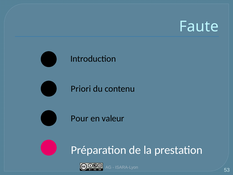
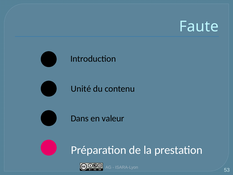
Priori: Priori -> Unité (81, 89)
Pour: Pour -> Dans (80, 118)
